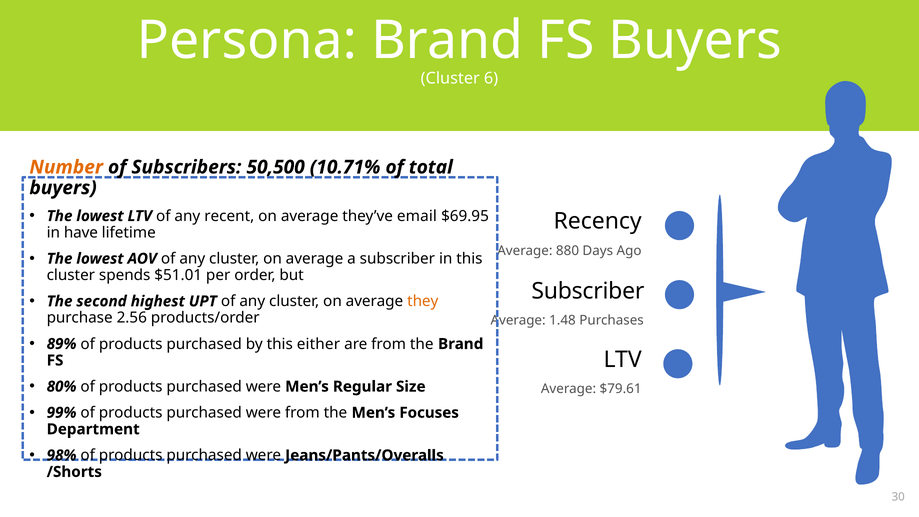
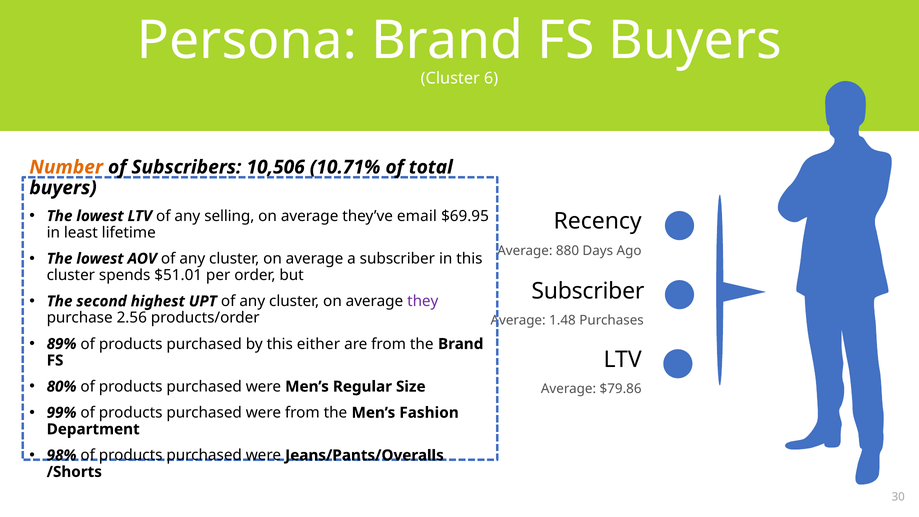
50,500: 50,500 -> 10,506 (276, 167)
recent: recent -> selling (229, 216)
have: have -> least (81, 233)
they colour: orange -> purple (423, 301)
$79.61: $79.61 -> $79.86 (621, 389)
Focuses: Focuses -> Fashion (429, 413)
